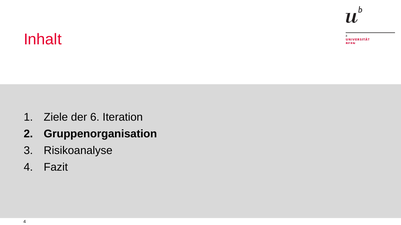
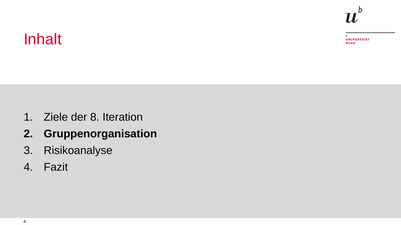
6: 6 -> 8 (95, 118)
